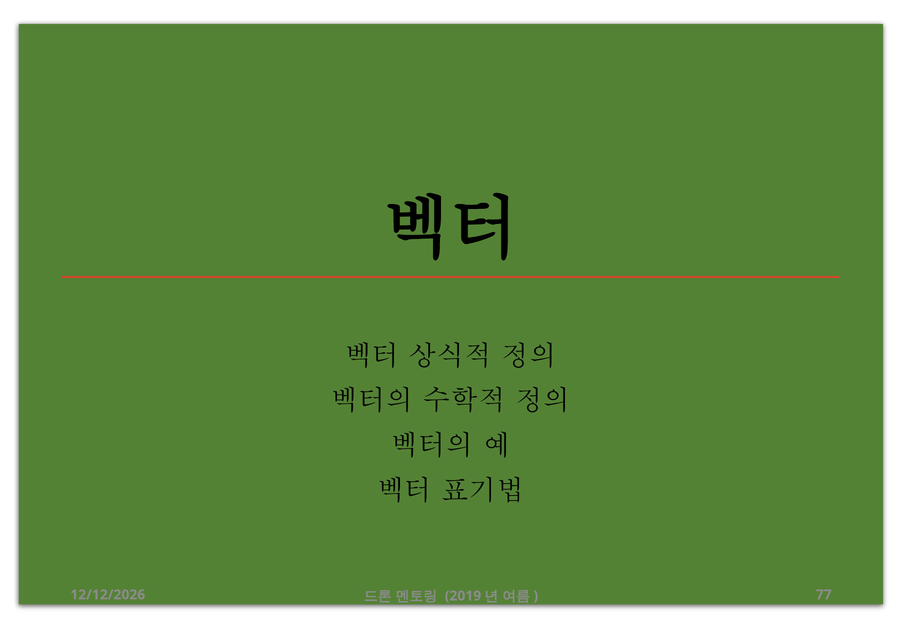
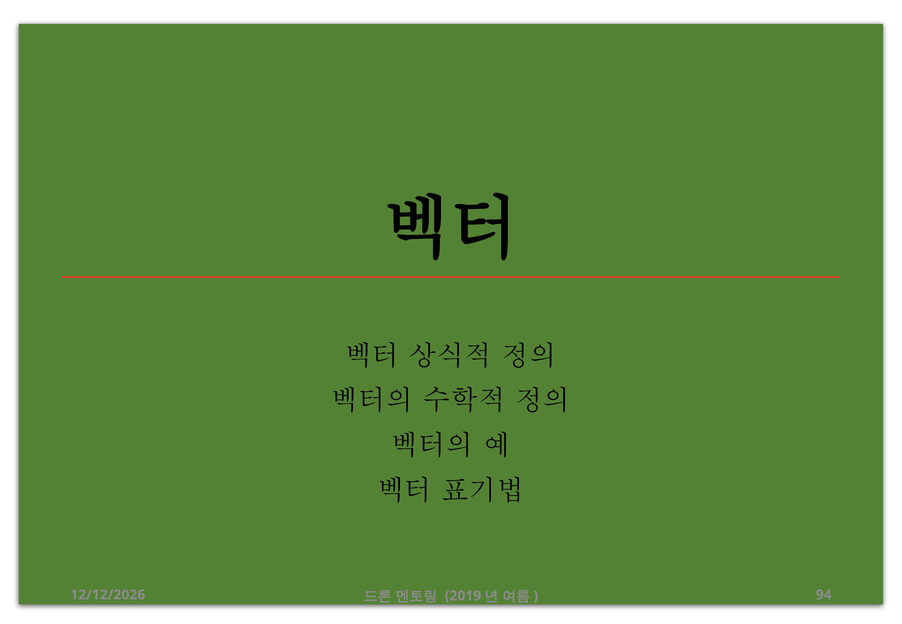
77: 77 -> 94 (824, 595)
